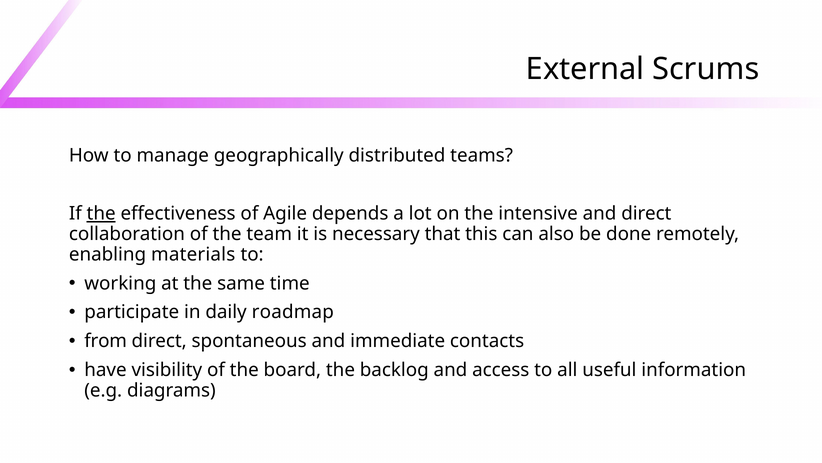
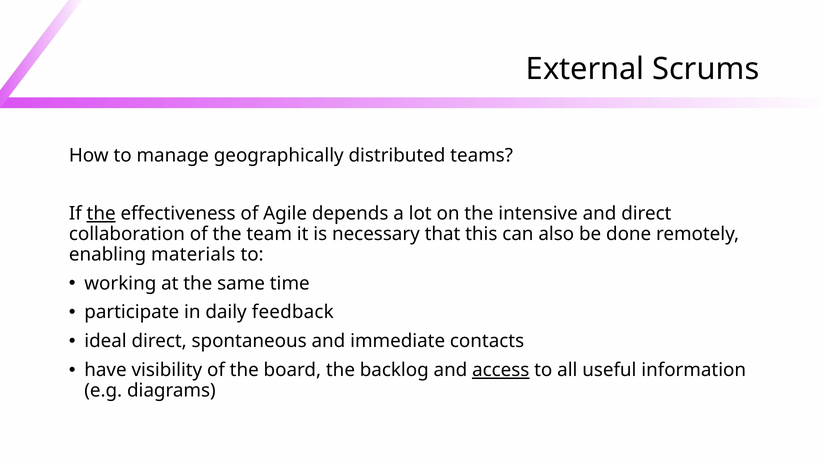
roadmap: roadmap -> feedback (293, 312)
from: from -> ideal (106, 341)
access underline: none -> present (501, 370)
